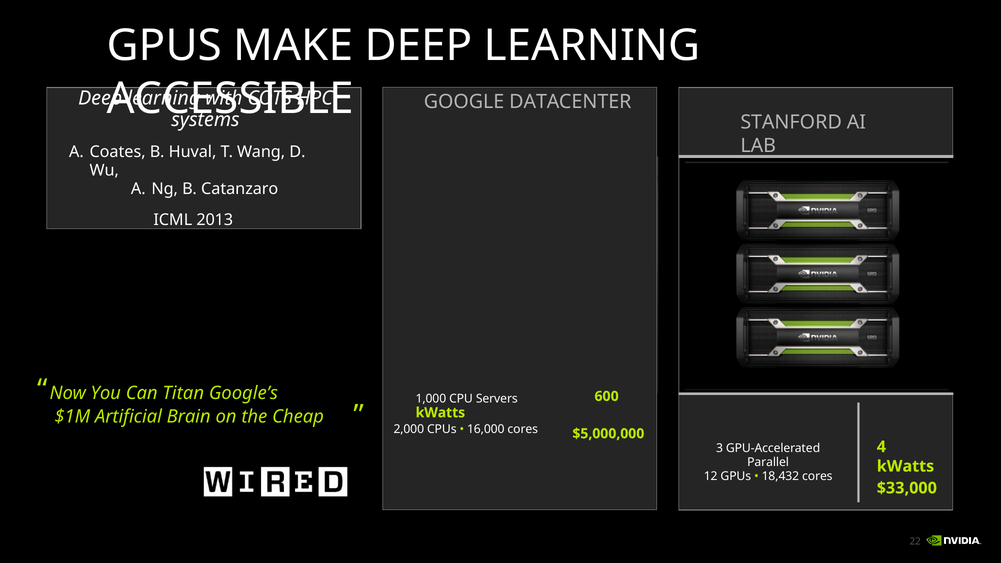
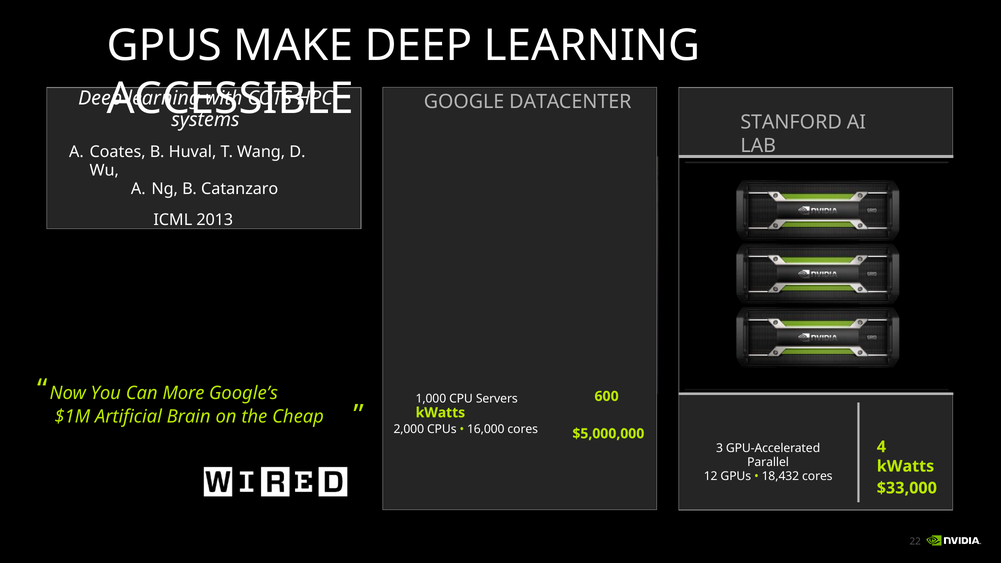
Titan: Titan -> More (183, 393)
